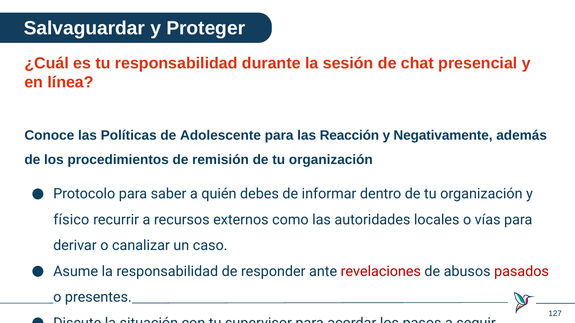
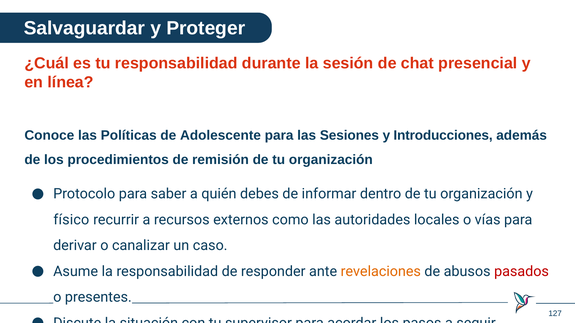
Reacción: Reacción -> Sesiones (349, 135)
Negativamente: Negativamente -> Introducciones (443, 135)
revelaciones colour: red -> orange (381, 272)
